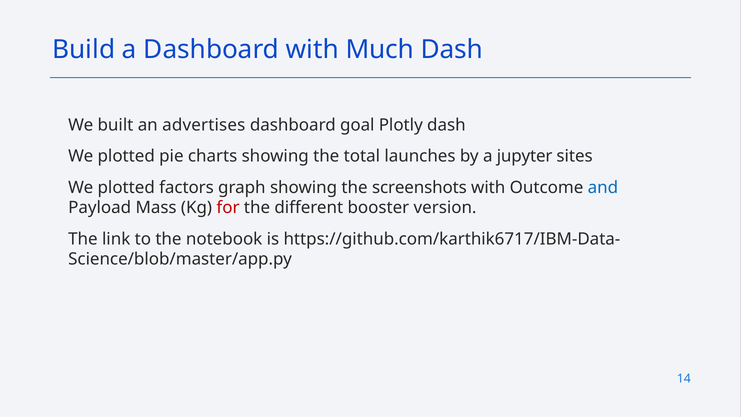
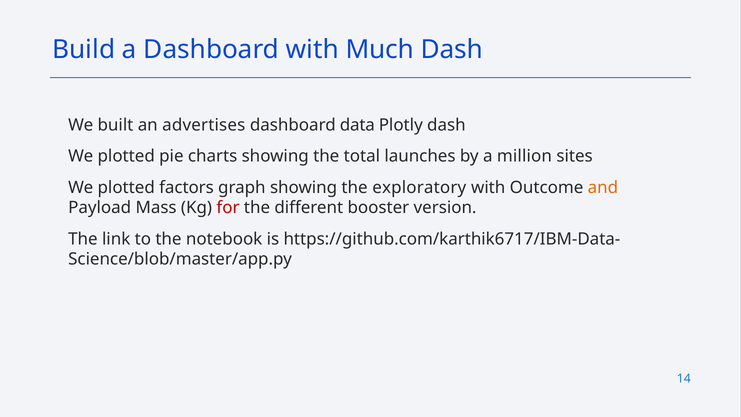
goal: goal -> data (357, 125)
jupyter: jupyter -> million (524, 156)
screenshots: screenshots -> exploratory (419, 187)
and colour: blue -> orange (603, 187)
